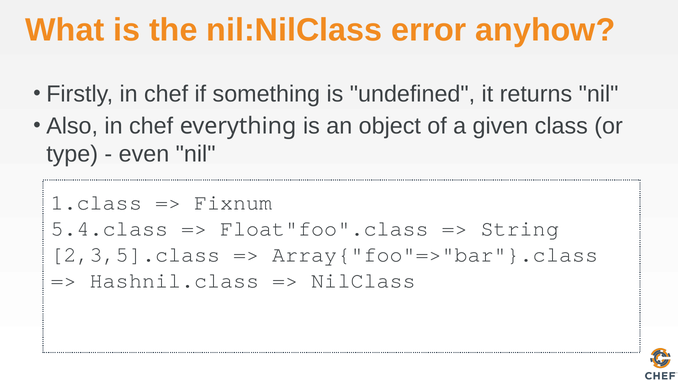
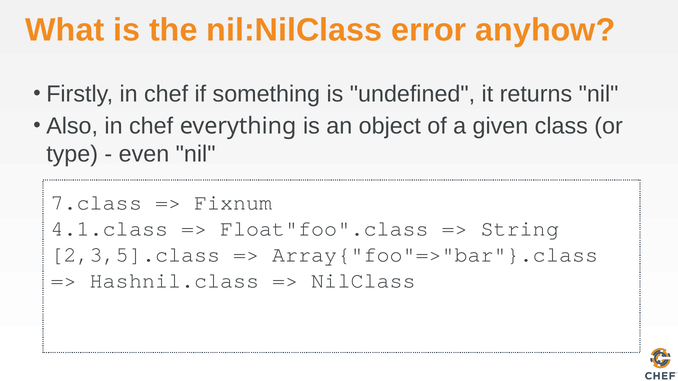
1.class: 1.class -> 7.class (96, 203)
5.4.class: 5.4.class -> 4.1.class (109, 229)
